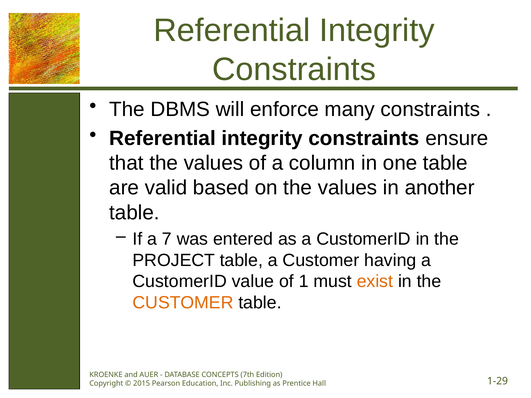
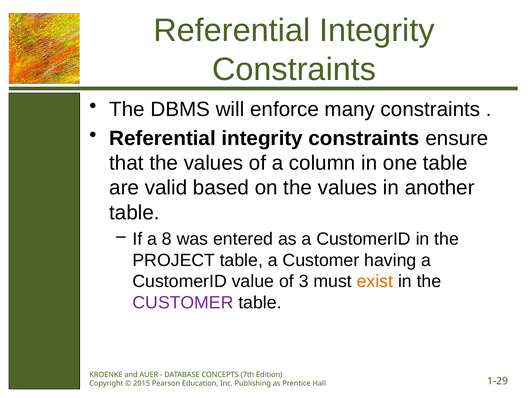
7: 7 -> 8 (167, 239)
1: 1 -> 3 (304, 282)
CUSTOMER colour: orange -> purple (183, 303)
